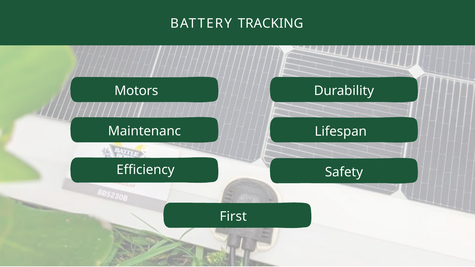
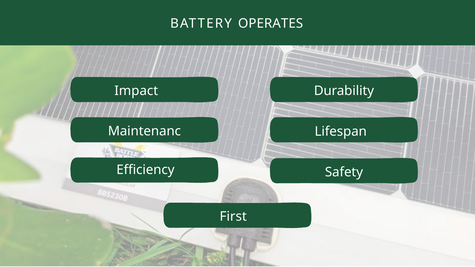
TRACKING: TRACKING -> OPERATES (271, 24)
Motors: Motors -> Impact (136, 91)
